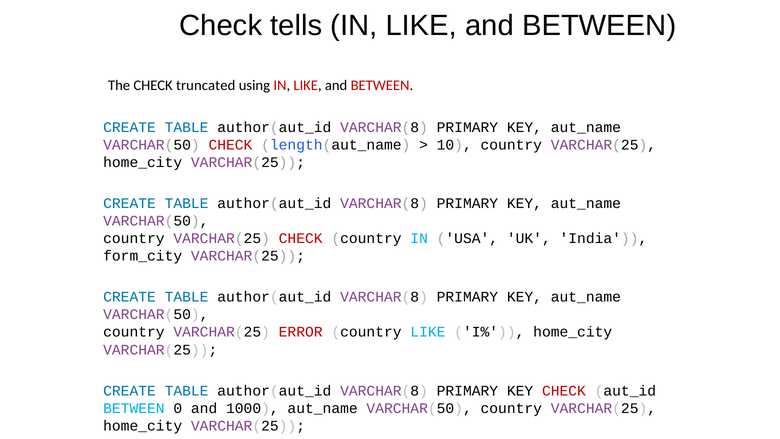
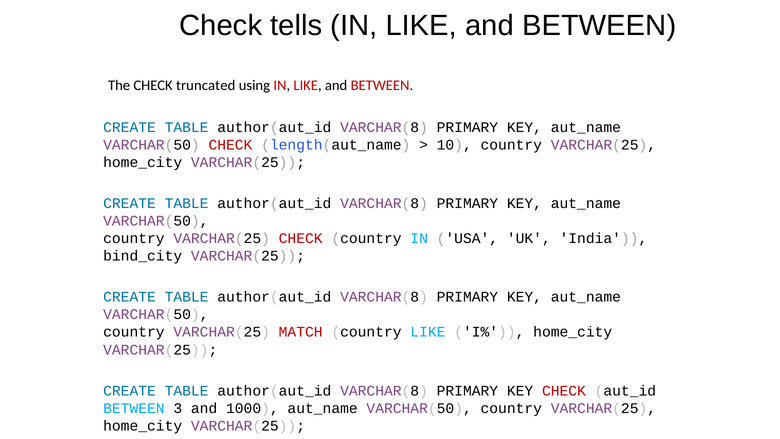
form_city: form_city -> bind_city (143, 256)
ERROR: ERROR -> MATCH (301, 332)
0: 0 -> 3 (178, 408)
